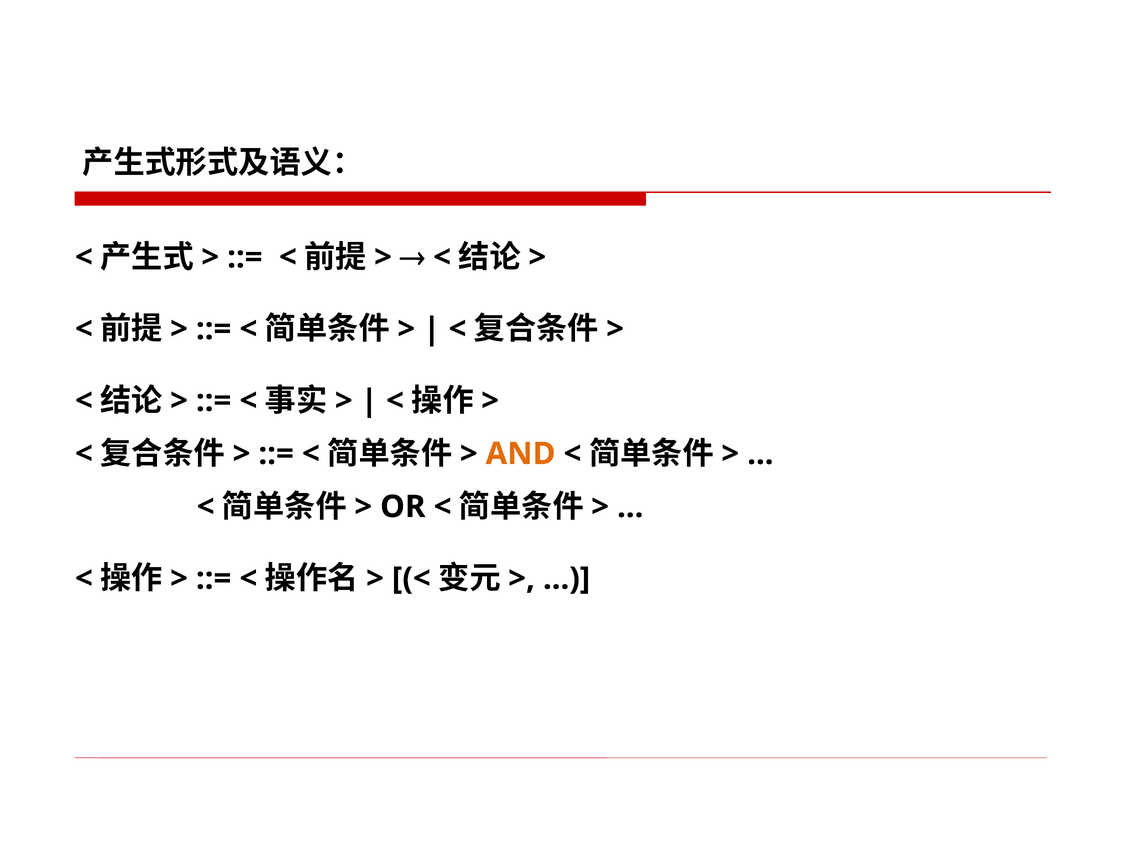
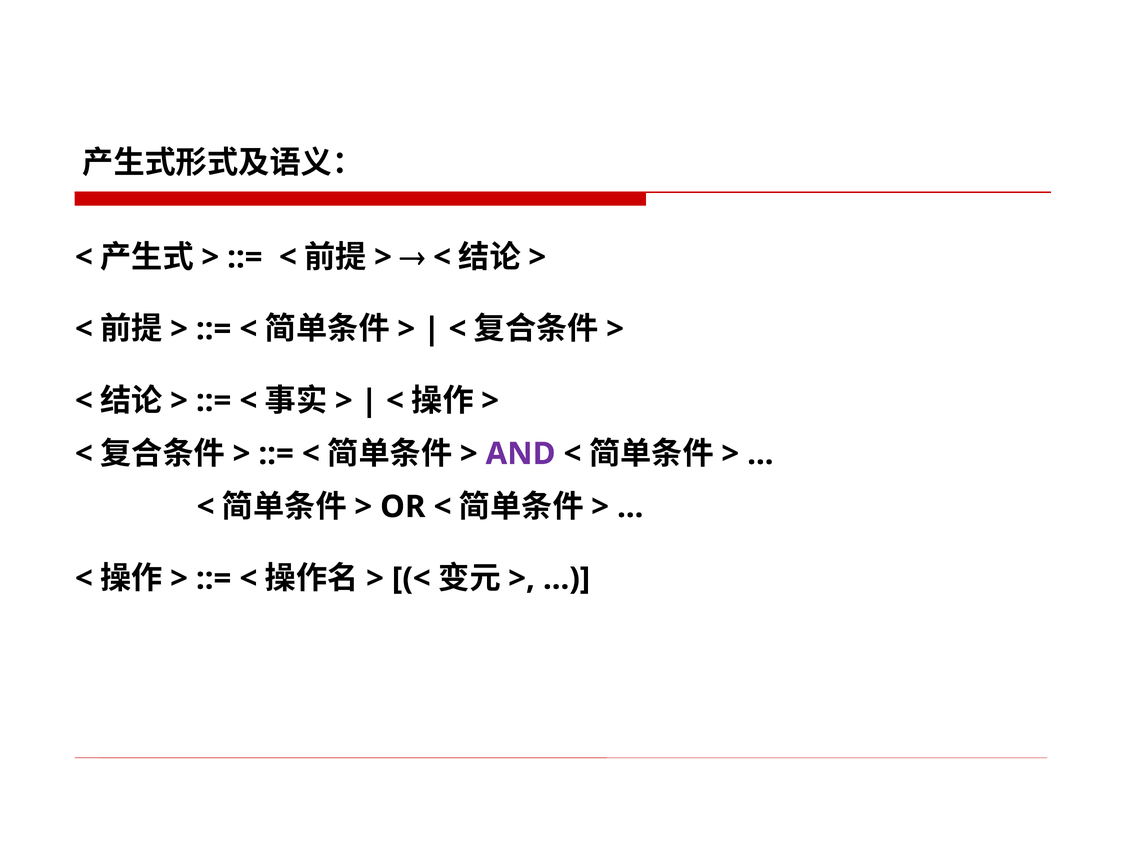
AND colour: orange -> purple (521, 453)
